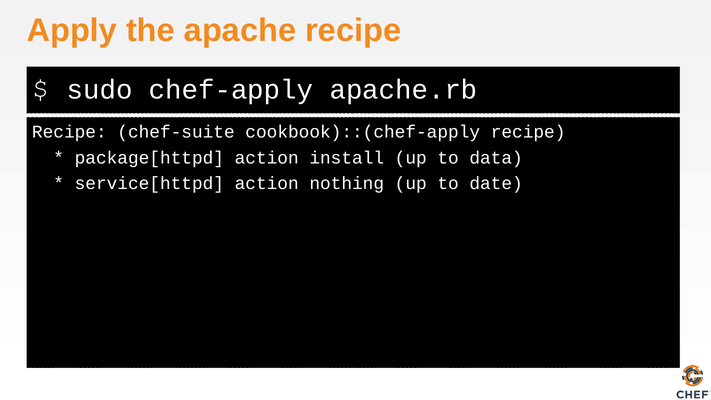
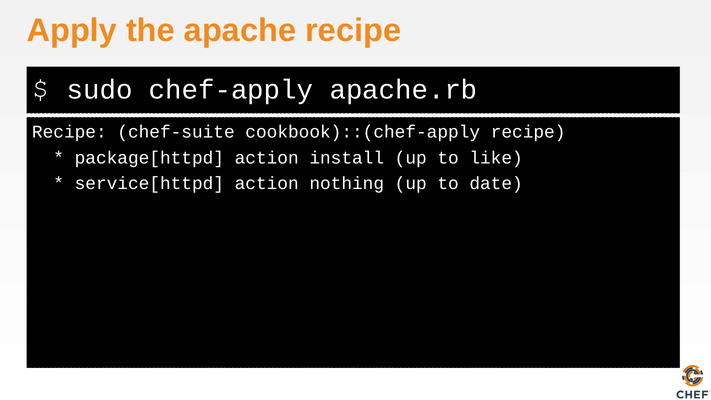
data: data -> like (496, 158)
